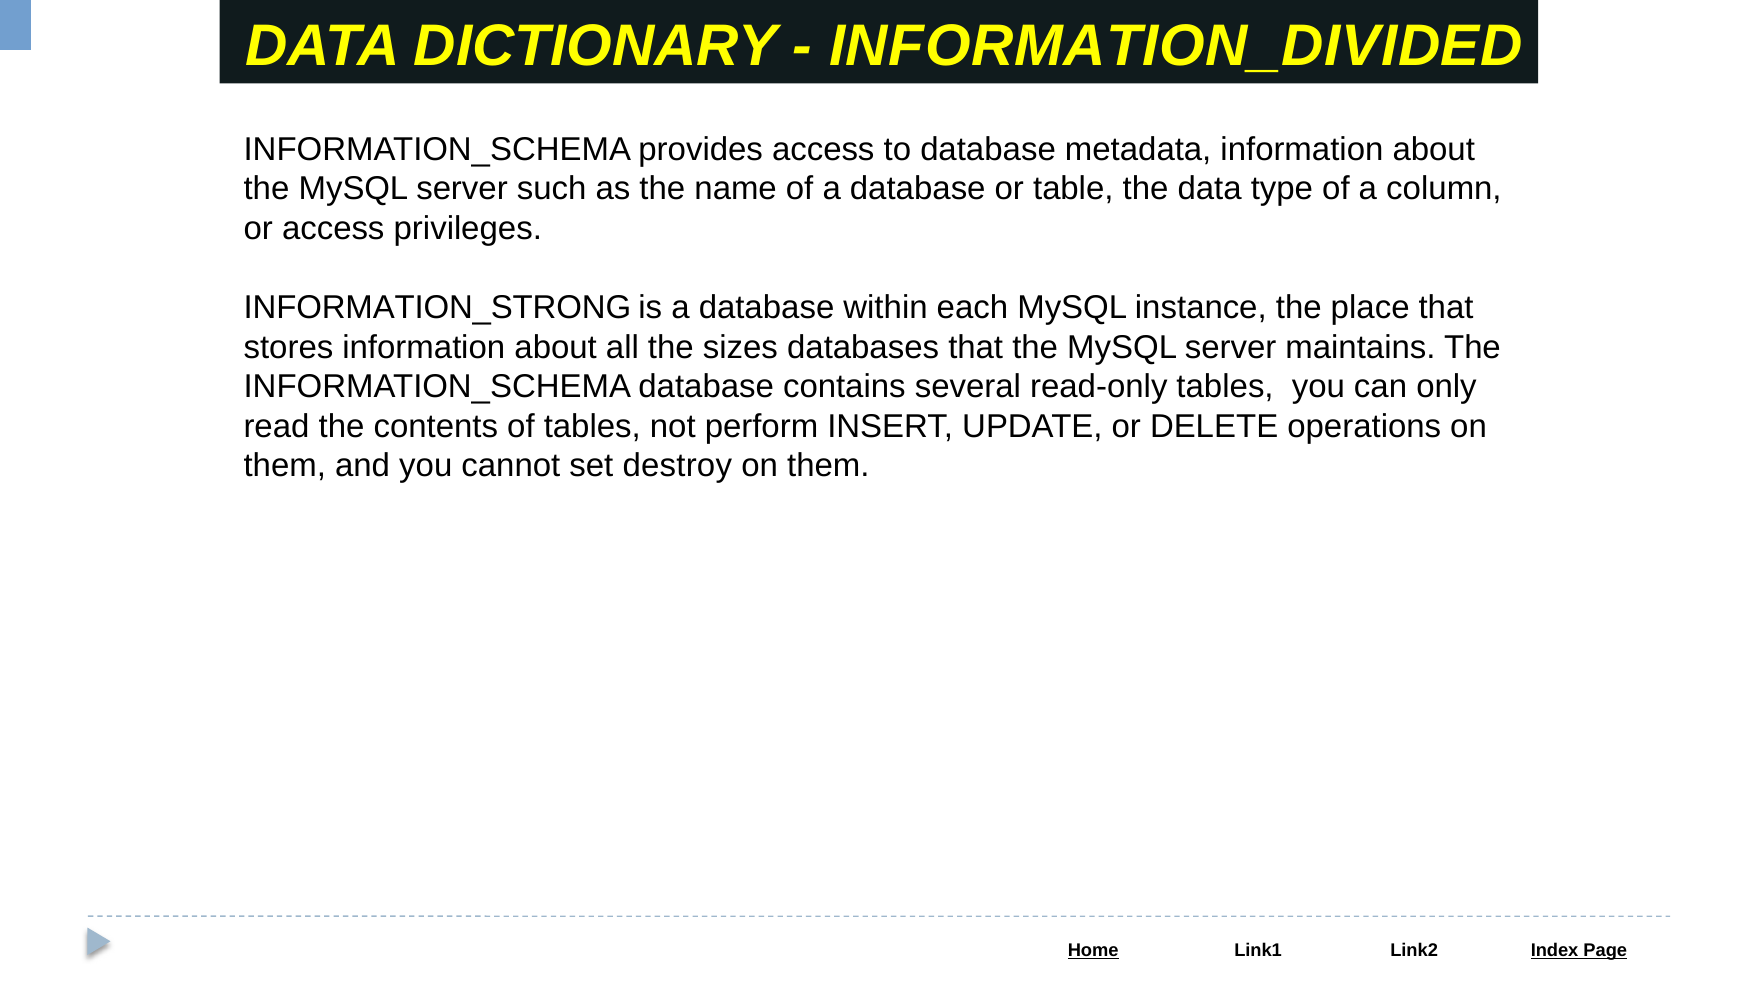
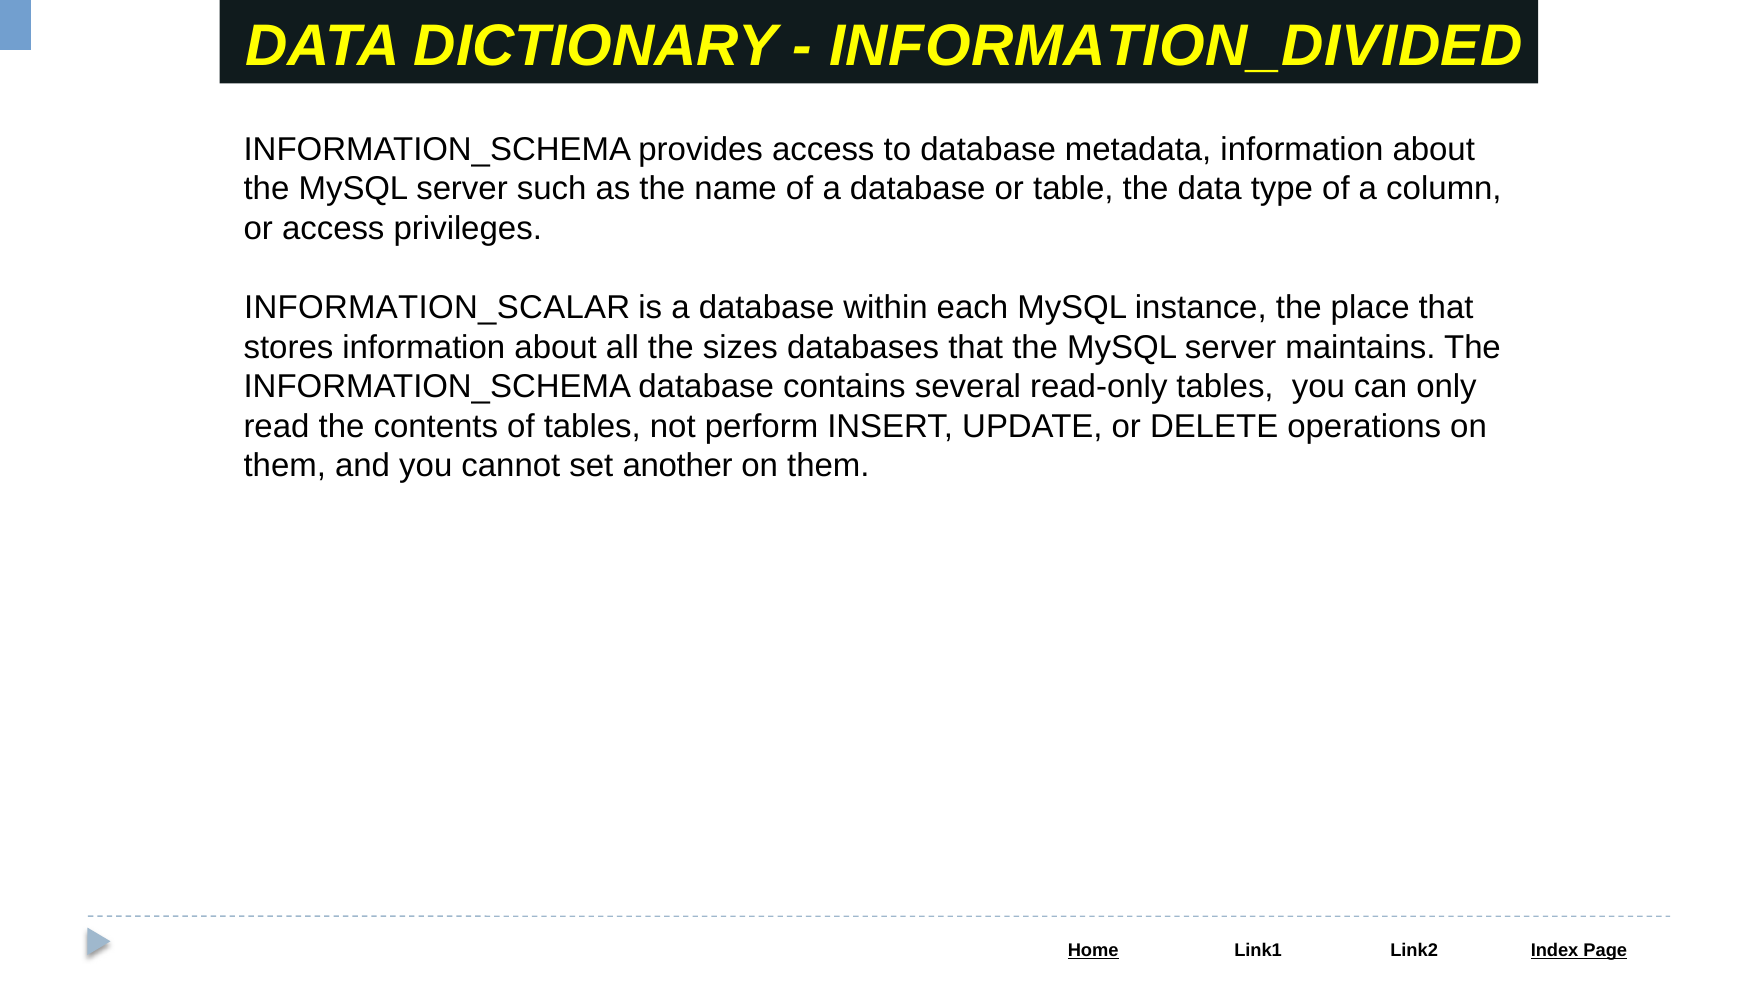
INFORMATION_STRONG: INFORMATION_STRONG -> INFORMATION_SCALAR (437, 308)
destroy: destroy -> another (678, 466)
